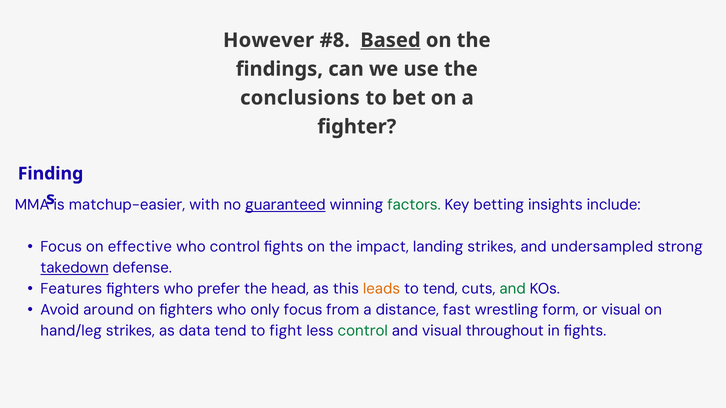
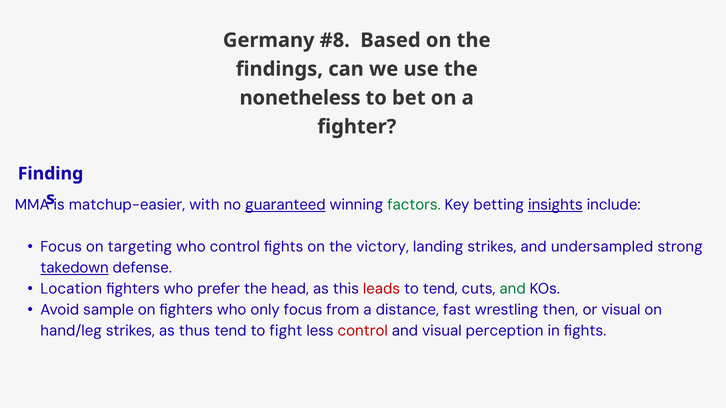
However: However -> Germany (269, 40)
Based underline: present -> none (390, 40)
conclusions: conclusions -> nonetheless (300, 98)
insights underline: none -> present (555, 205)
effective: effective -> targeting (140, 247)
impact: impact -> victory (383, 247)
Features: Features -> Location (71, 289)
leads colour: orange -> red (381, 289)
around: around -> sample (108, 310)
form: form -> then (560, 310)
data: data -> thus (194, 331)
control colour: green -> red (363, 331)
throughout: throughout -> perception (505, 331)
